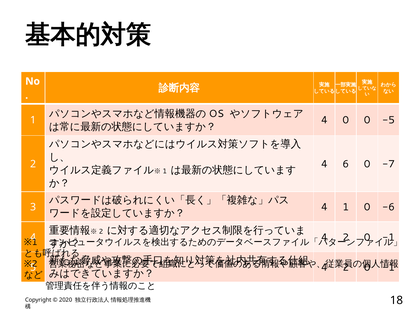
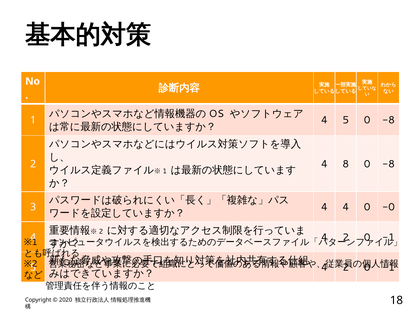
4 0: 0 -> 5 (346, 120)
-5: -5 -> -8 (389, 120)
6: 6 -> 8 (346, 164)
-7: -7 -> -8 (389, 164)
4 1: 1 -> 4 (346, 207)
-6: -6 -> -0 (389, 207)
